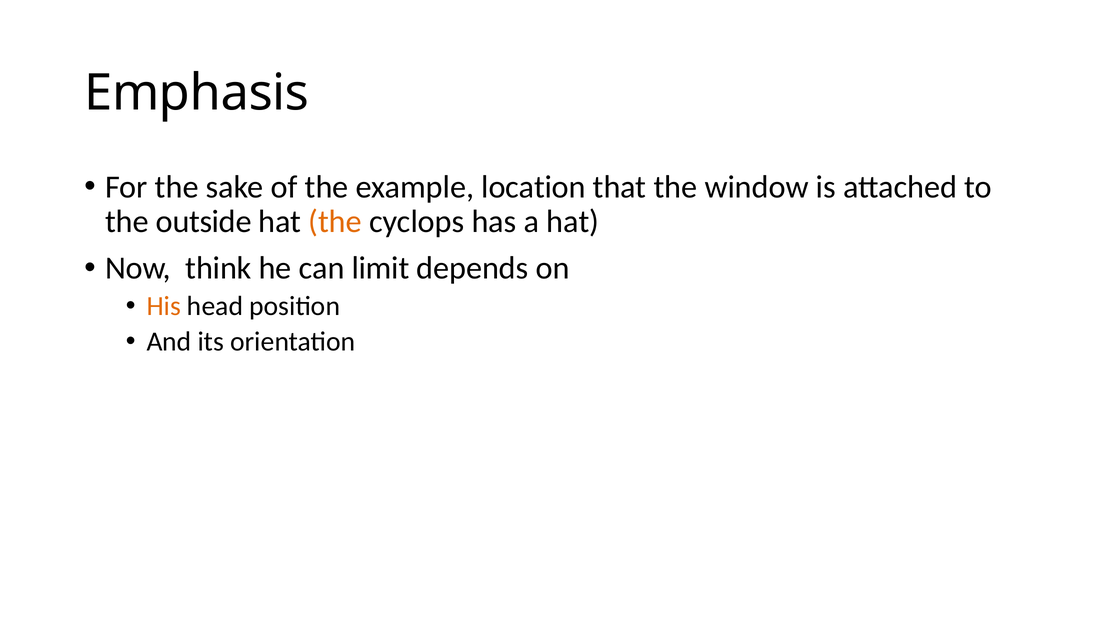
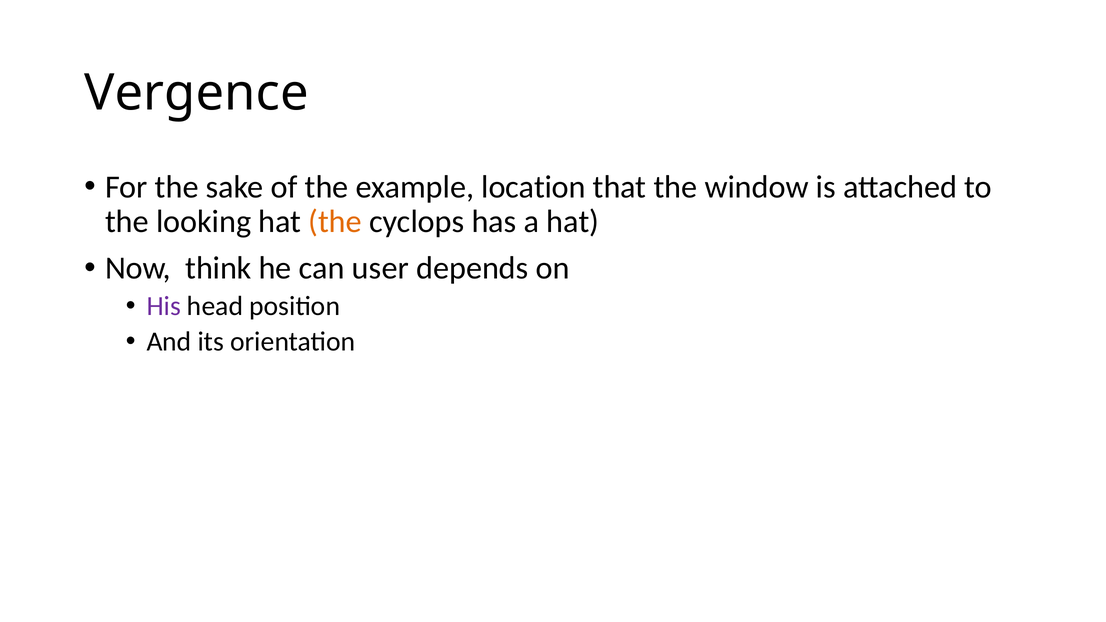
Emphasis: Emphasis -> Vergence (197, 93)
outside: outside -> looking (204, 222)
limit: limit -> user (380, 268)
His colour: orange -> purple (164, 306)
